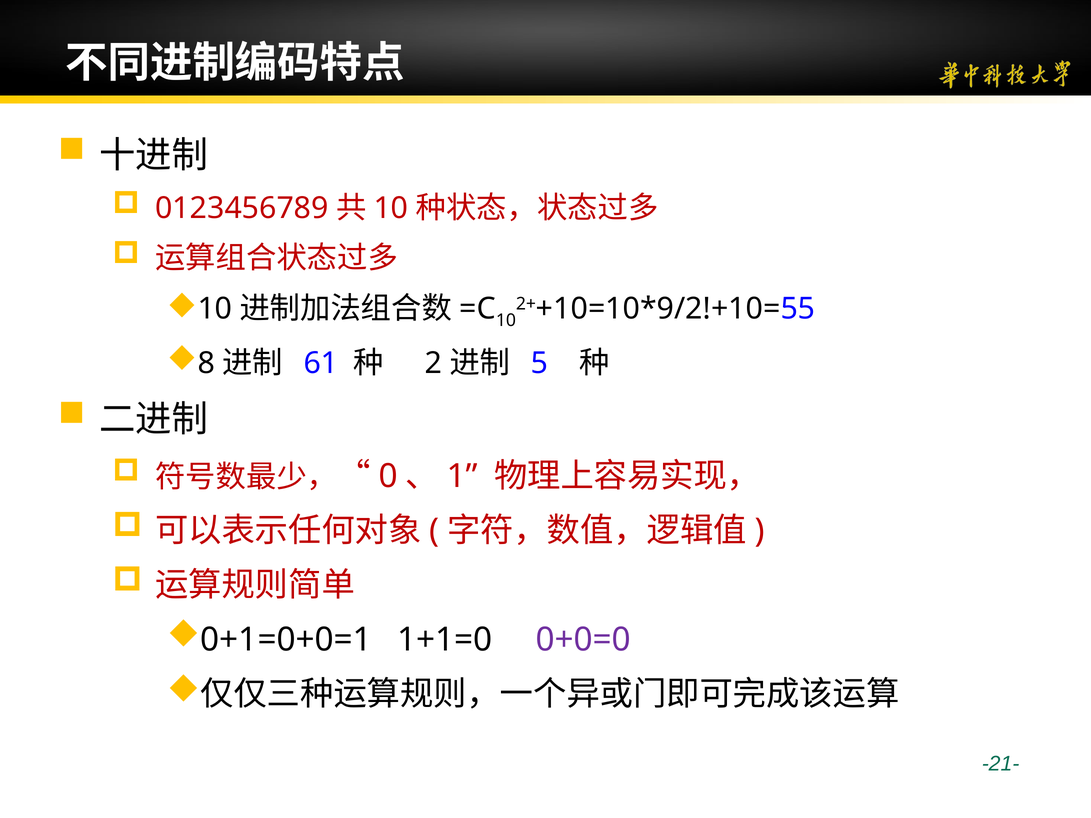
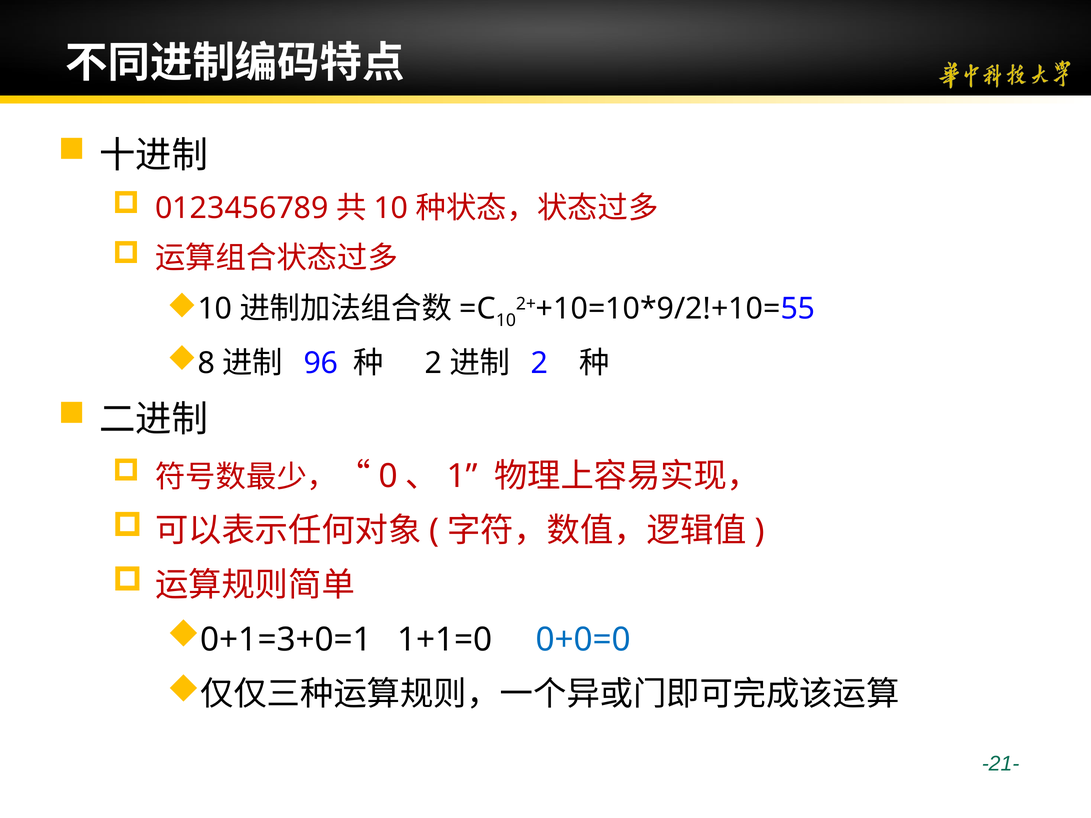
61: 61 -> 96 (321, 364)
5: 5 -> 2 (540, 364)
0+1=0+0=1: 0+1=0+0=1 -> 0+1=3+0=1 (286, 640)
0+0=0 colour: purple -> blue (583, 640)
